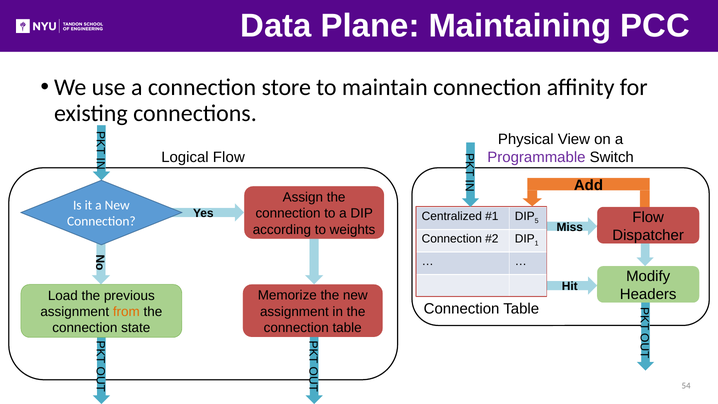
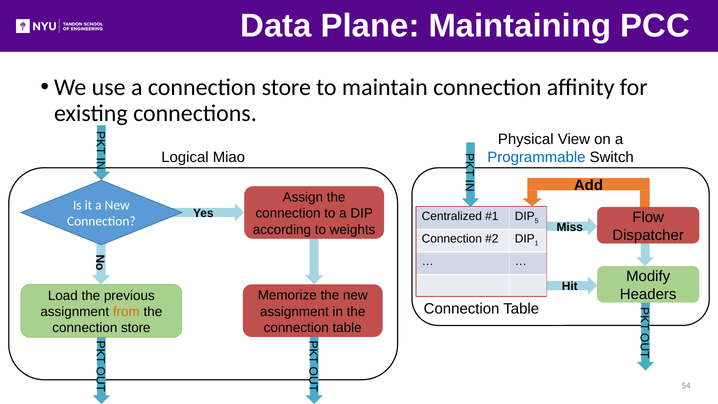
Programmable colour: purple -> blue (536, 157)
Logical Flow: Flow -> Miao (229, 157)
state: state -> store (136, 328)
